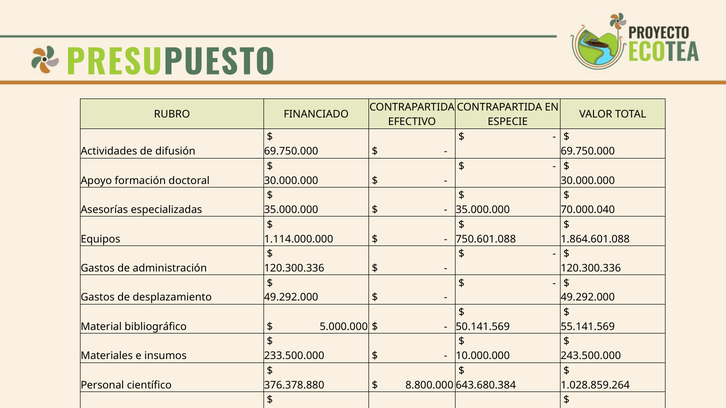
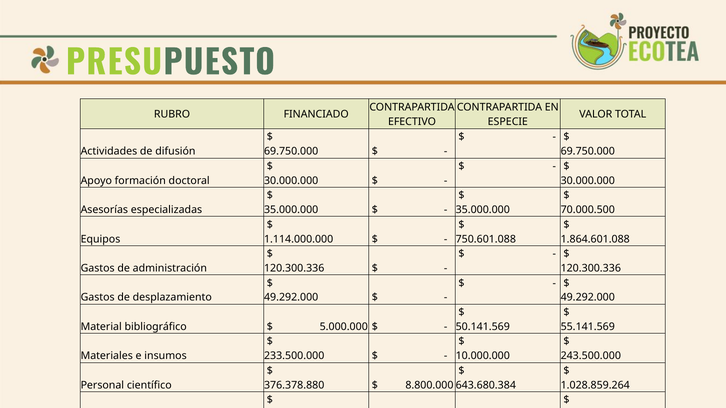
70.000.040: 70.000.040 -> 70.000.500 (588, 210)
